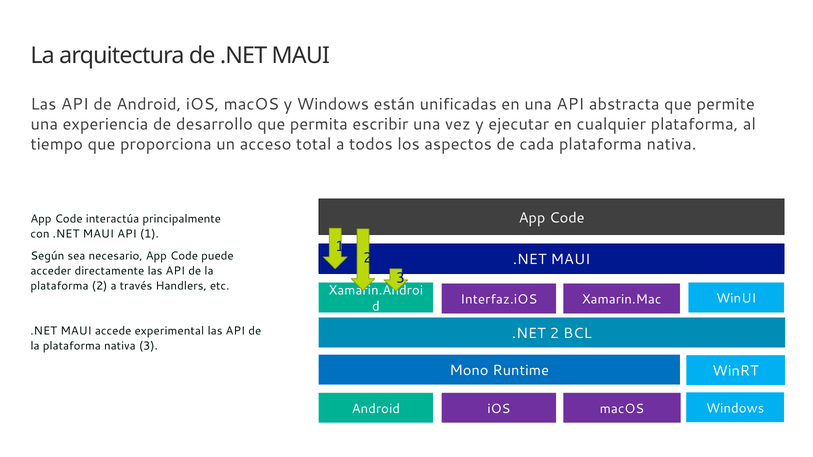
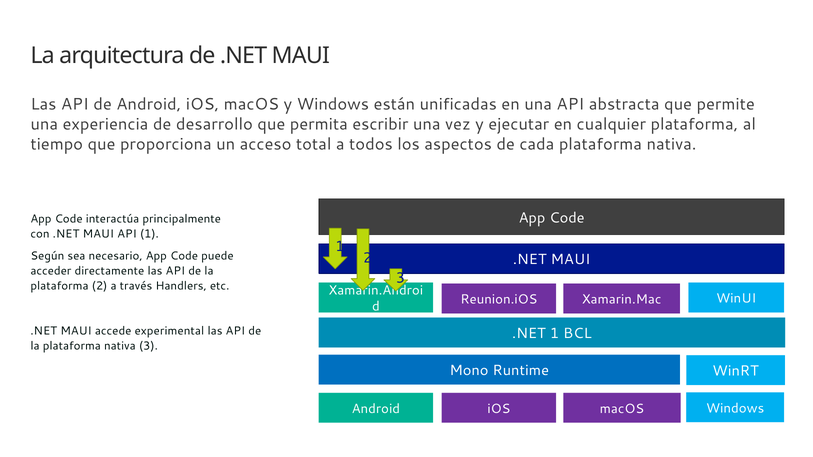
Interfaz.iOS: Interfaz.iOS -> Reunion.iOS (499, 300)
.NET 2: 2 -> 1 (554, 334)
